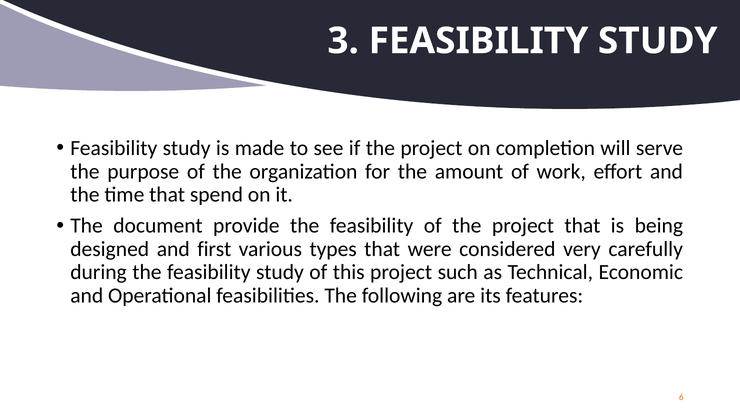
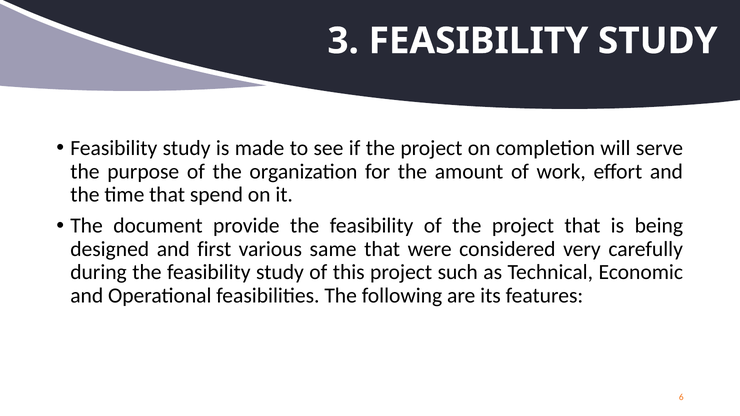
types: types -> same (333, 249)
